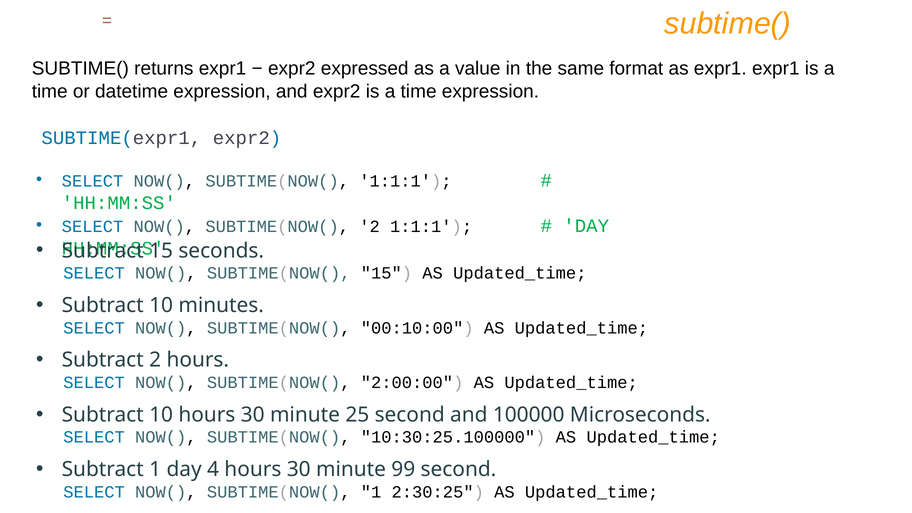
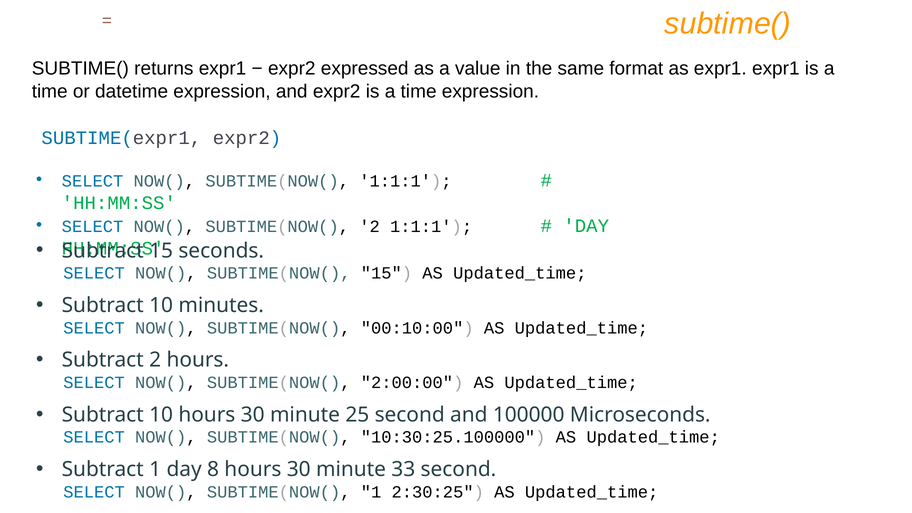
4: 4 -> 8 (213, 469)
99: 99 -> 33 (403, 469)
